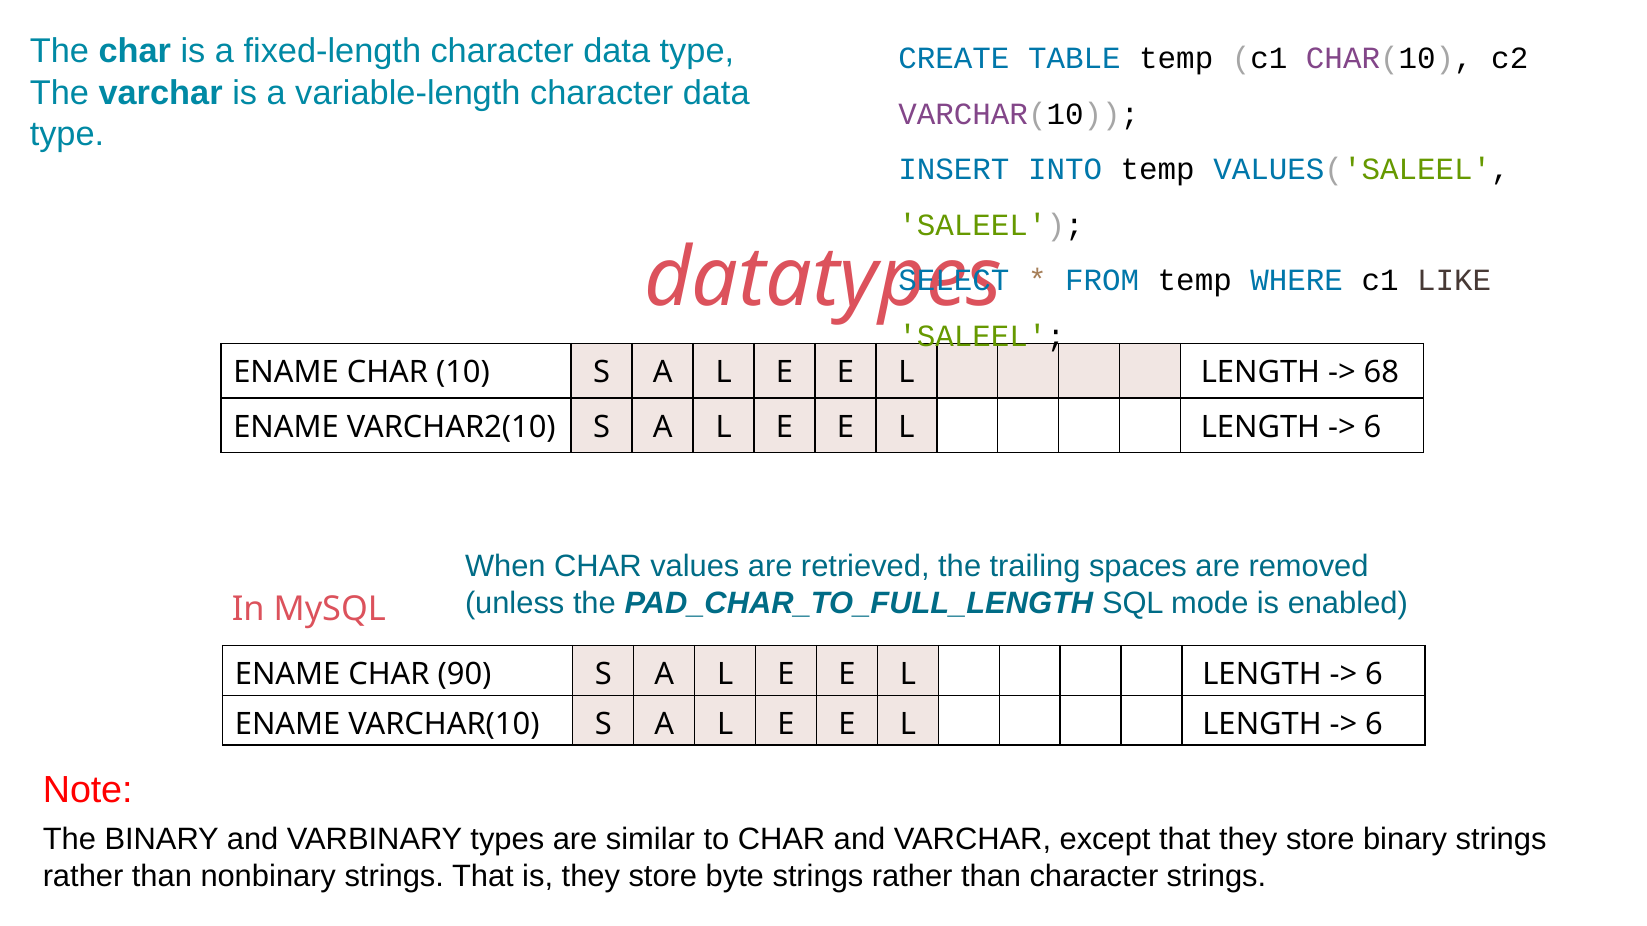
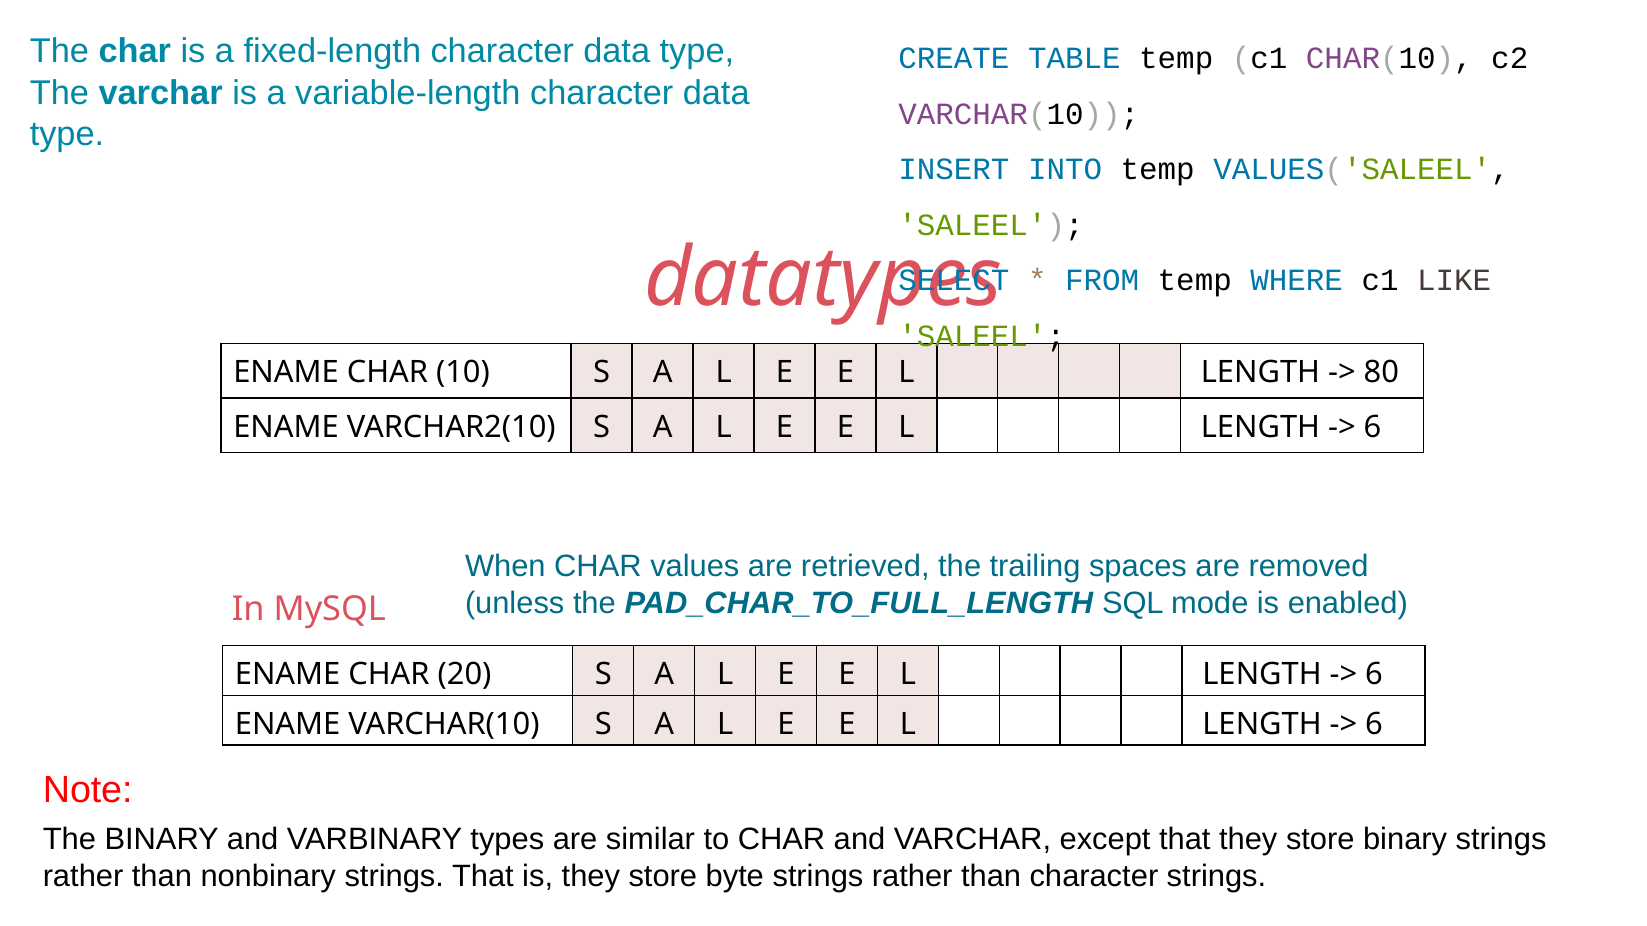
68: 68 -> 80 (1381, 373)
90: 90 -> 20 (465, 675)
